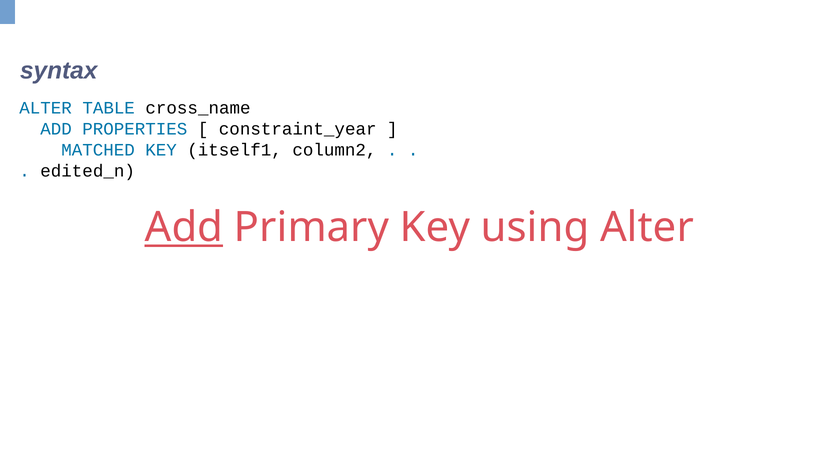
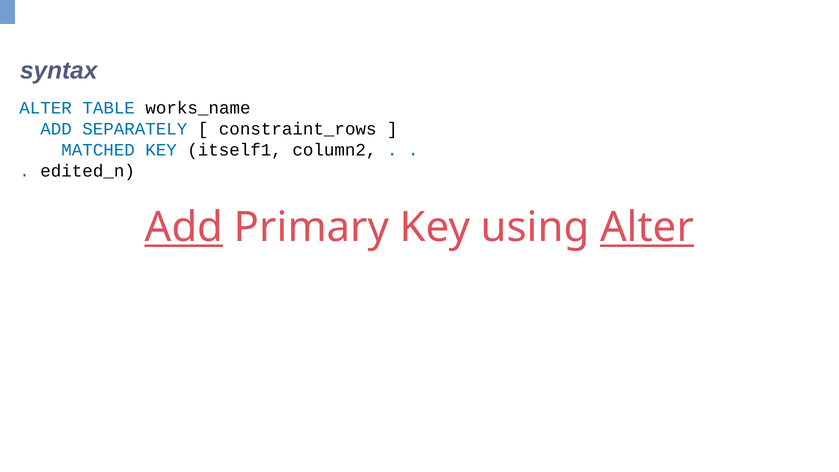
cross_name: cross_name -> works_name (198, 108)
PROPERTIES: PROPERTIES -> SEPARATELY (135, 129)
constraint_year: constraint_year -> constraint_rows (298, 129)
Alter underline: none -> present (647, 228)
